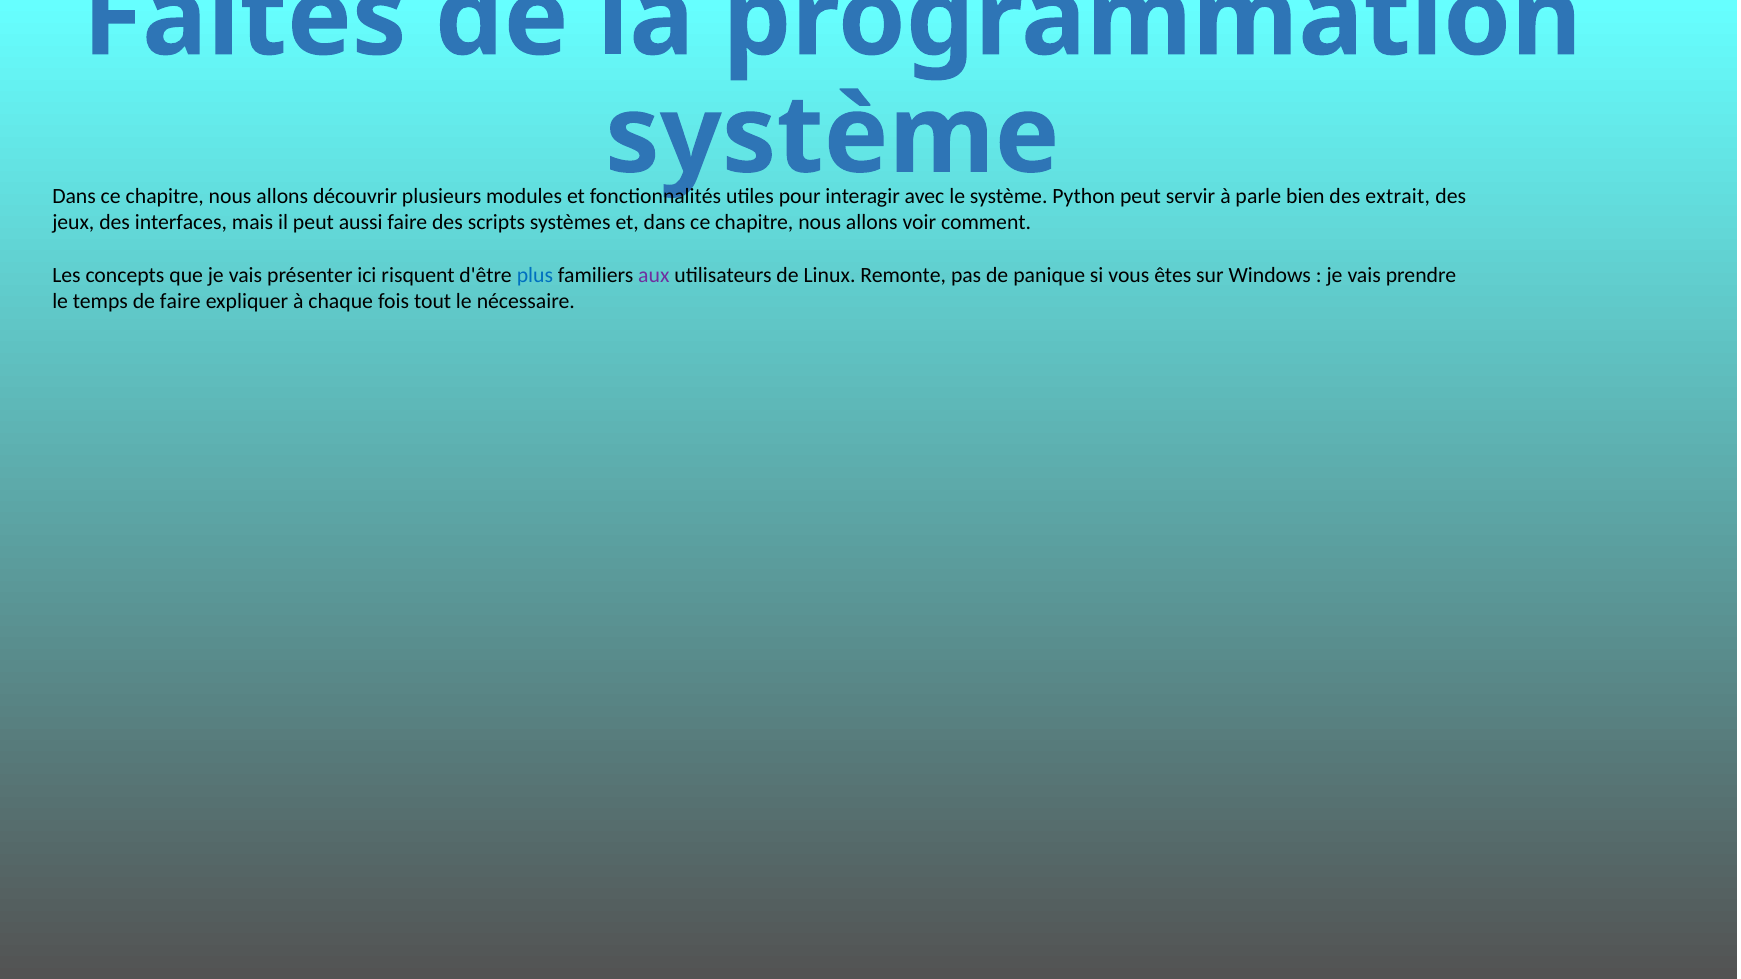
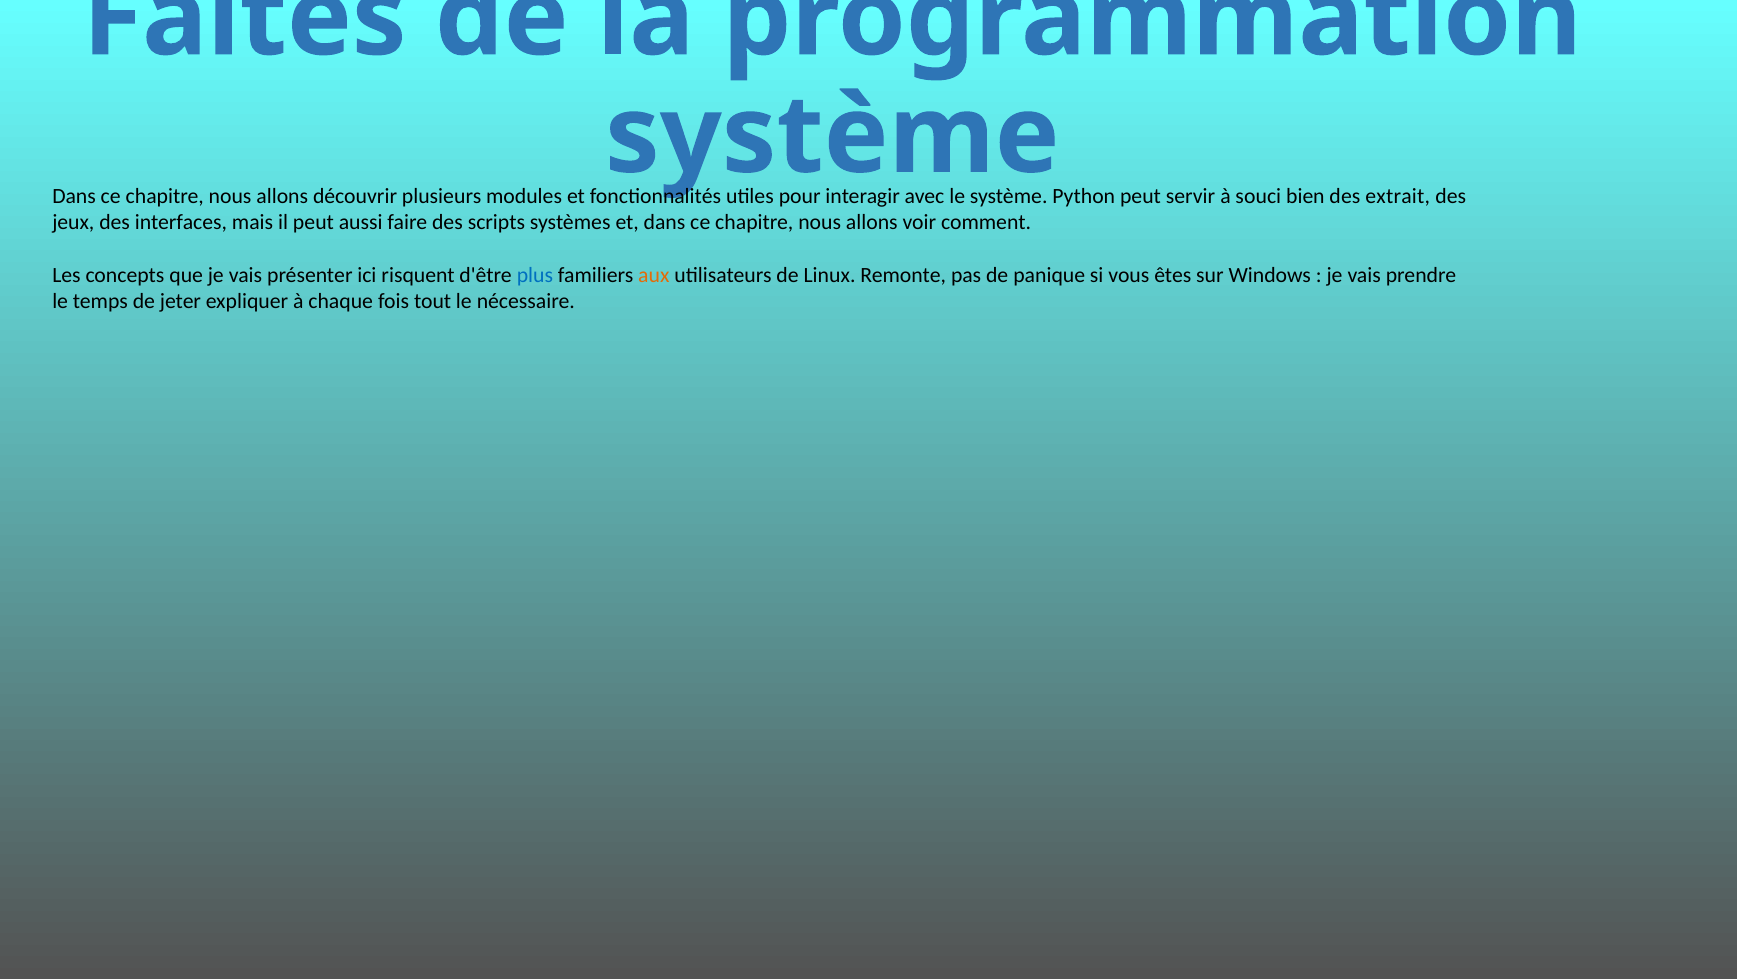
parle: parle -> souci (1258, 197)
aux colour: purple -> orange (654, 275)
de faire: faire -> jeter (181, 301)
